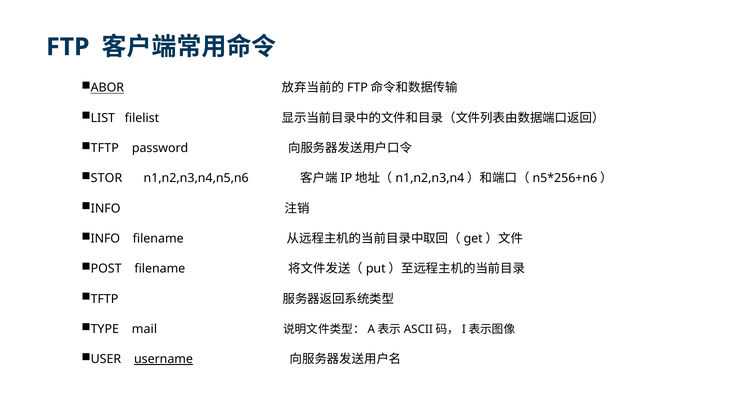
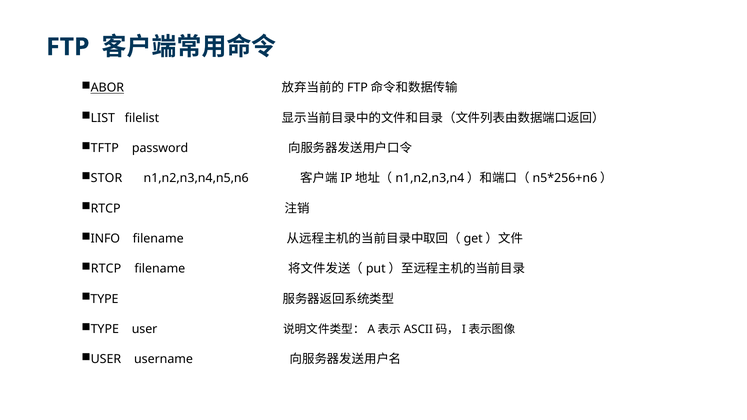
INFO: INFO -> RTCP (106, 209)
POST: POST -> RTCP (106, 269)
TFTP: TFTP -> TYPE (105, 299)
TYPE mail: mail -> user (145, 329)
username underline: present -> none (164, 359)
